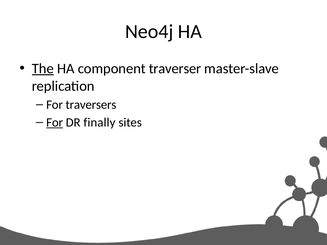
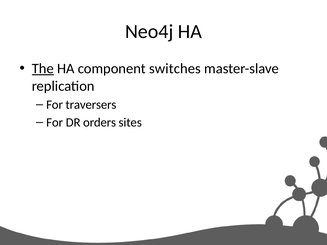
traverser: traverser -> switches (175, 69)
For underline: present -> none (55, 123)
finally: finally -> orders (100, 123)
